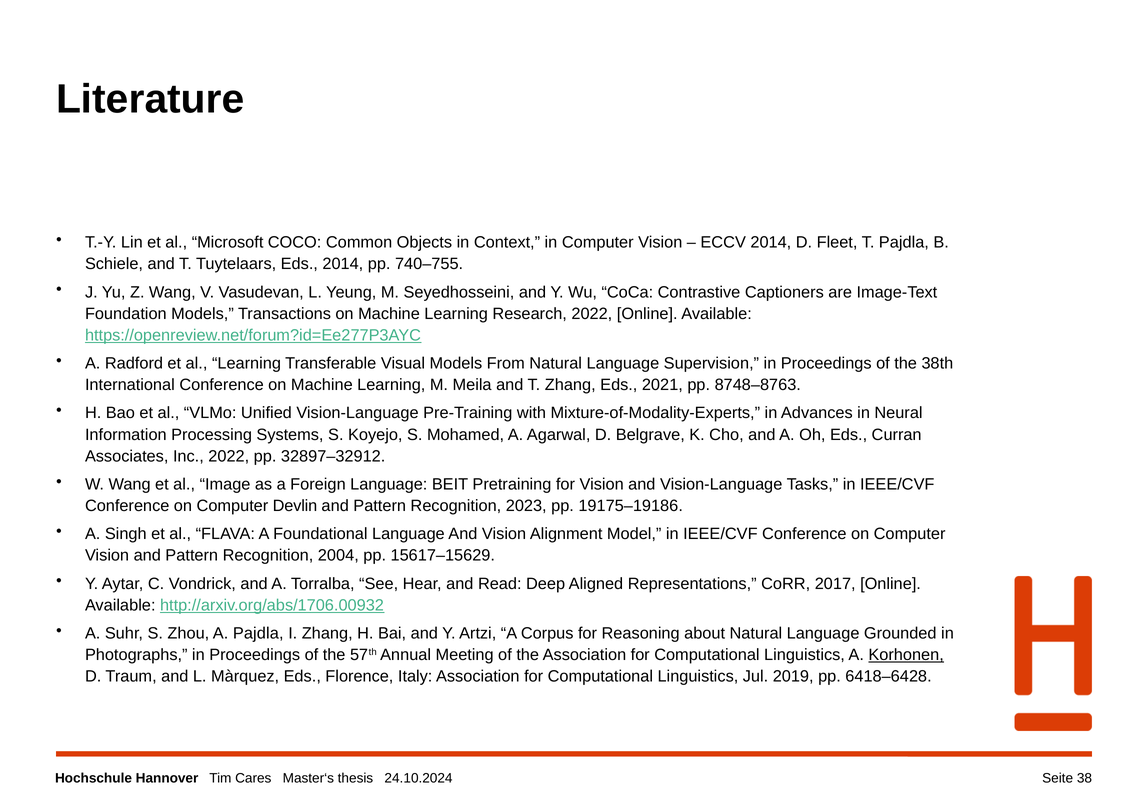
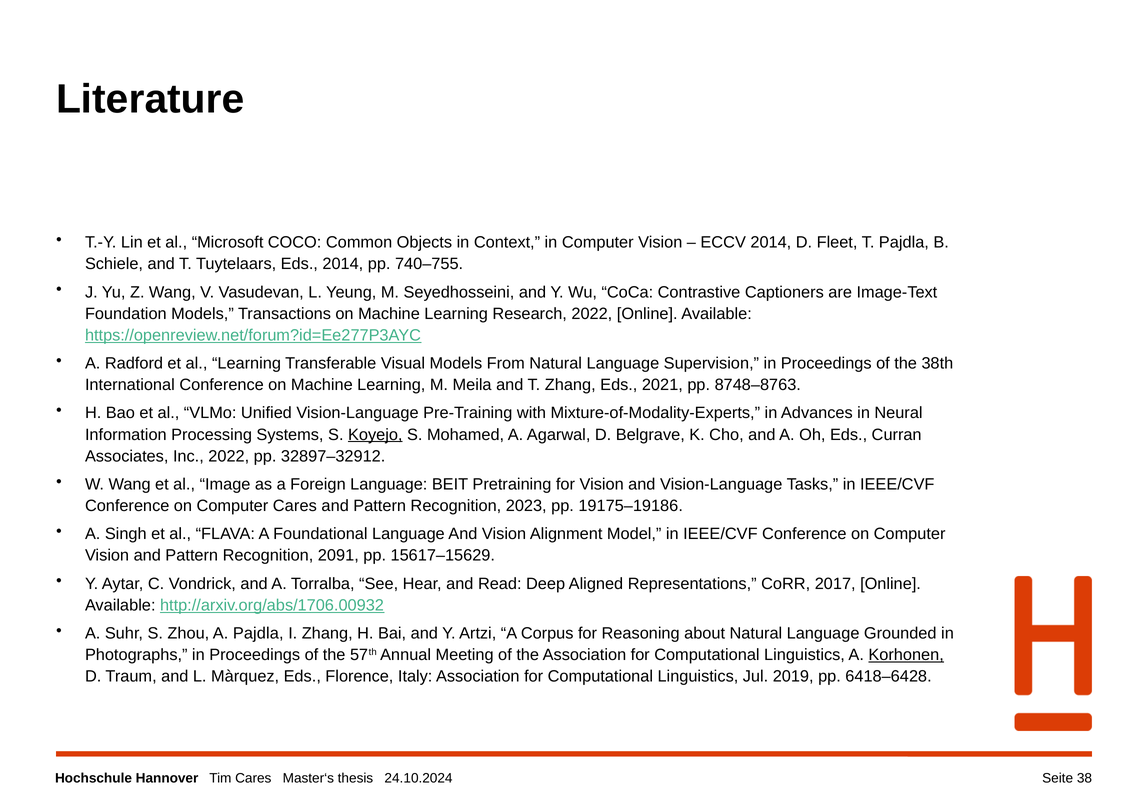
Koyejo underline: none -> present (375, 435)
Computer Devlin: Devlin -> Cares (295, 506)
2004: 2004 -> 2091 (338, 555)
